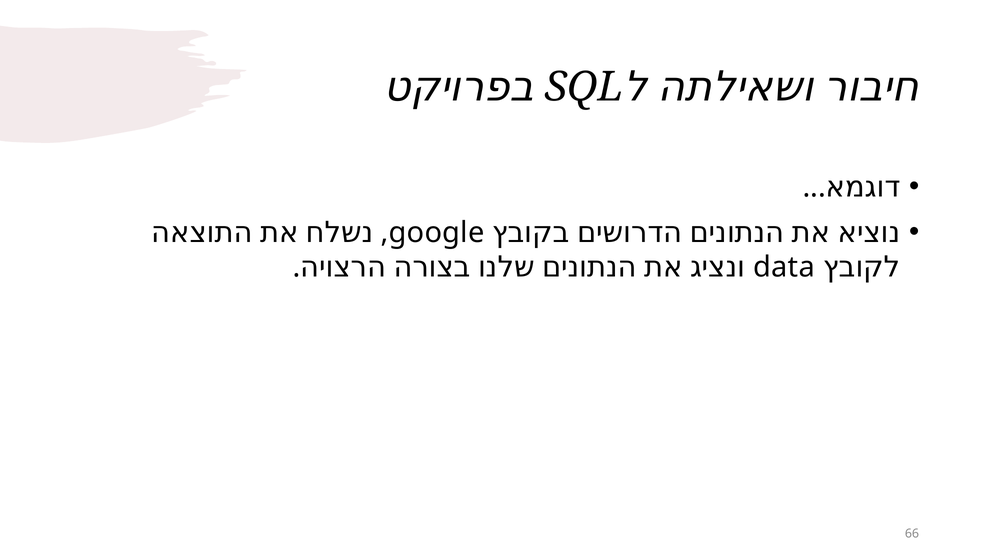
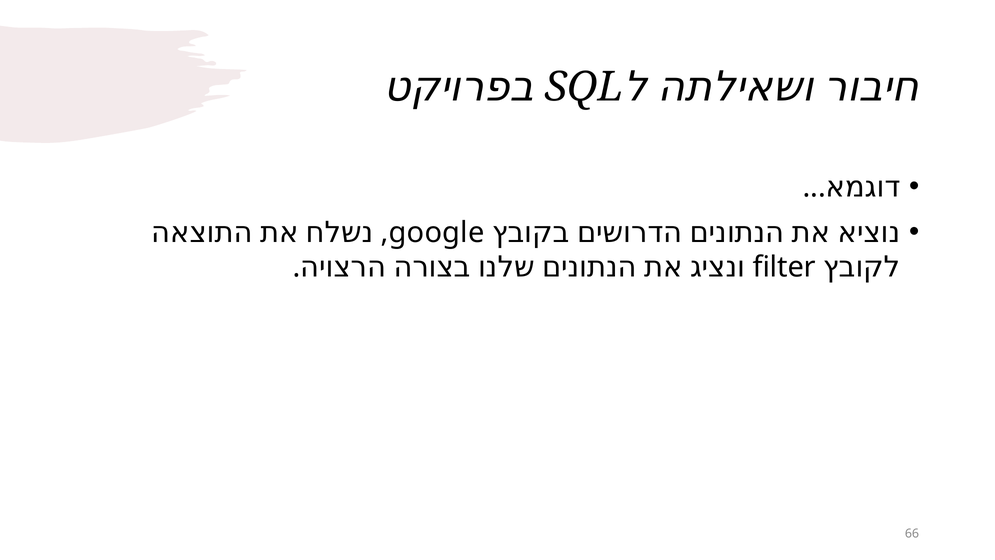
data: data -> filter (784, 267)
